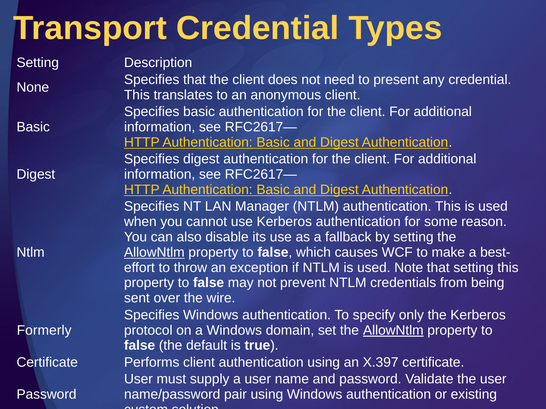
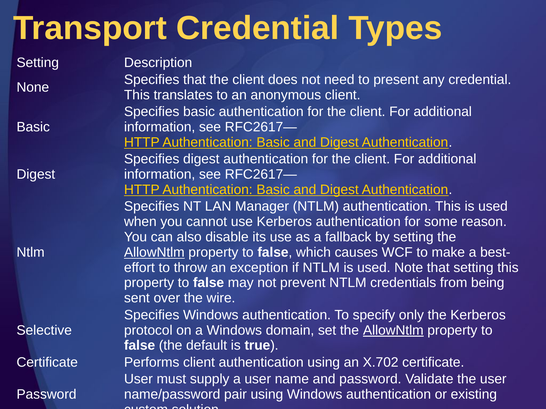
Formerly: Formerly -> Selective (44, 331)
X.397: X.397 -> X.702 (381, 363)
